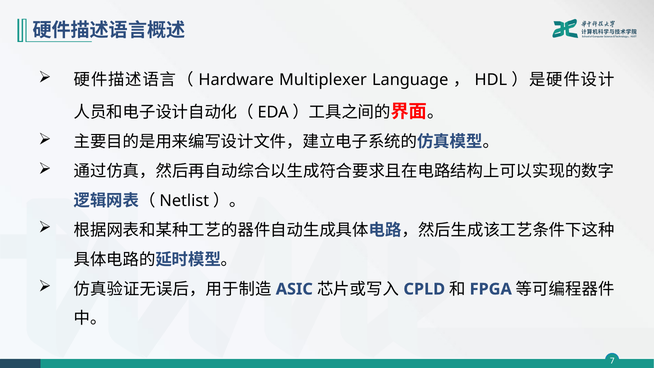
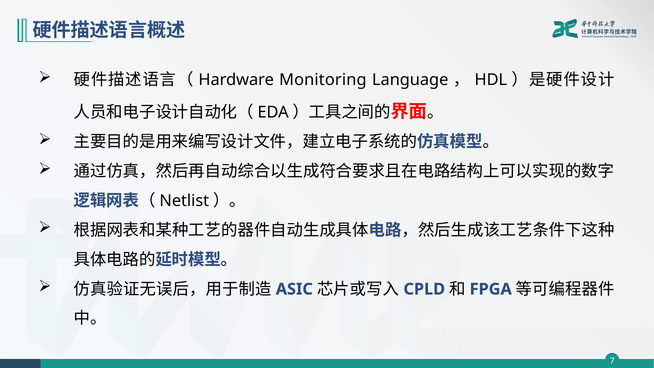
Multiplexer: Multiplexer -> Monitoring (323, 80)
